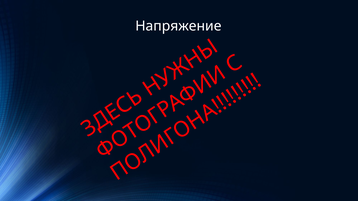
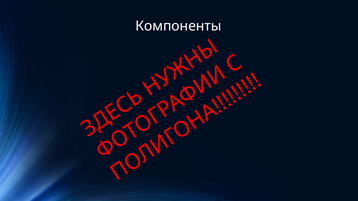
Напряжение: Напряжение -> Компоненты (178, 26)
